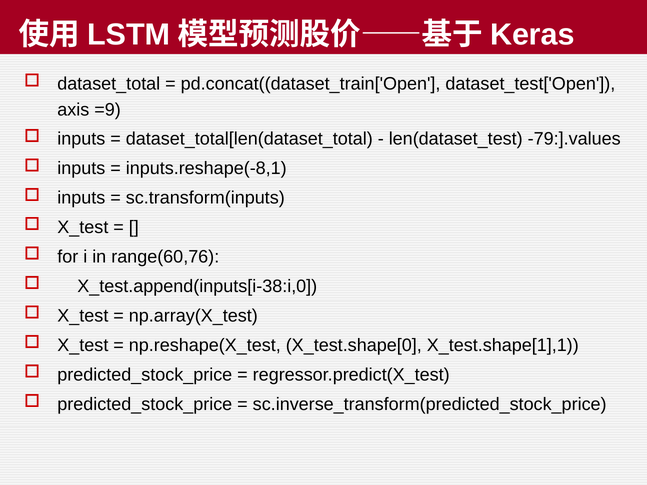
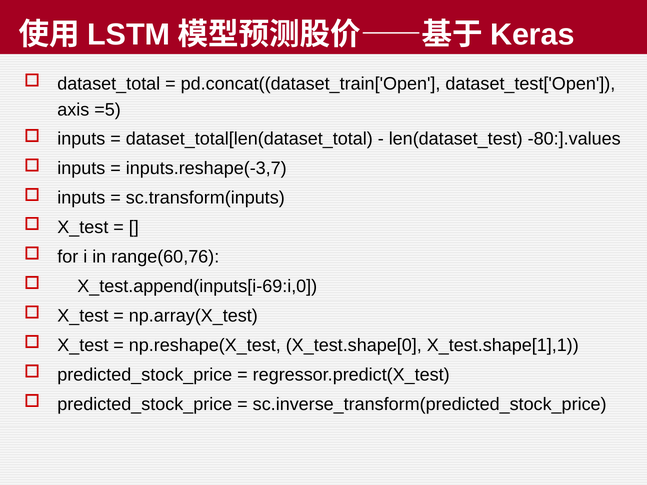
=9: =9 -> =5 (108, 110)
-79:].values: -79:].values -> -80:].values (574, 139)
inputs.reshape(-8,1: inputs.reshape(-8,1 -> inputs.reshape(-3,7 (206, 169)
X_test.append(inputs[i-38:i,0: X_test.append(inputs[i-38:i,0 -> X_test.append(inputs[i-69:i,0 (197, 286)
